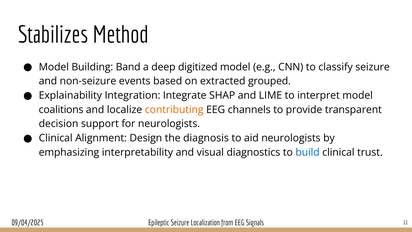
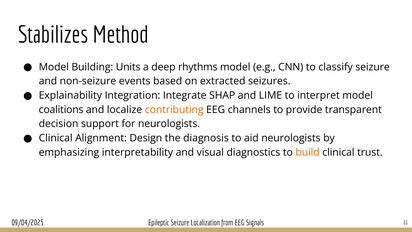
Band: Band -> Units (128, 67)
digitized: digitized -> rhythms (198, 67)
grouped: grouped -> seizures (269, 81)
build colour: blue -> orange (308, 152)
